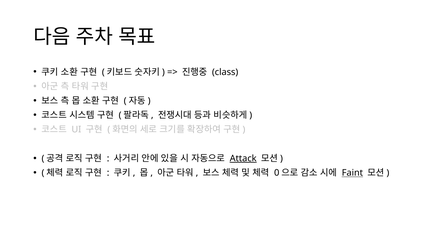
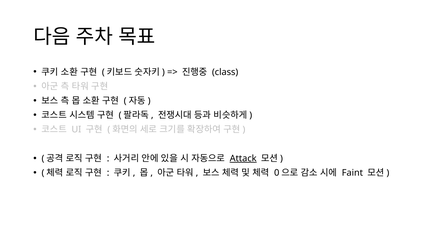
Faint underline: present -> none (352, 173)
